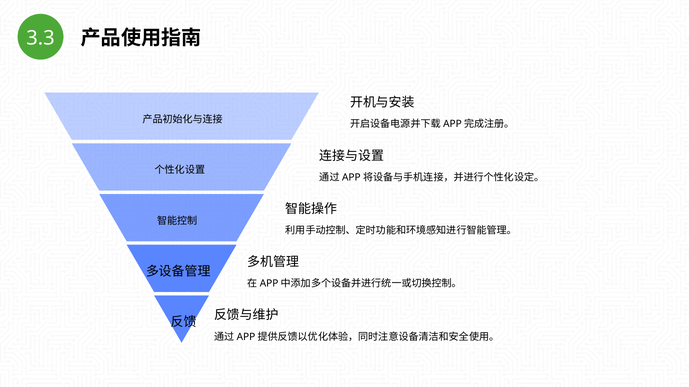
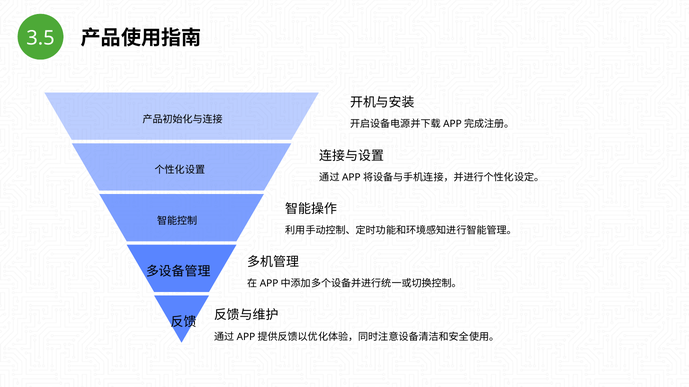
3.3: 3.3 -> 3.5 (41, 38)
